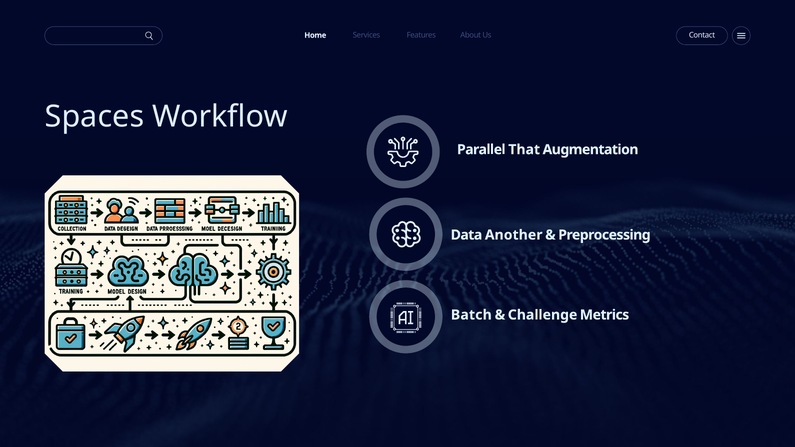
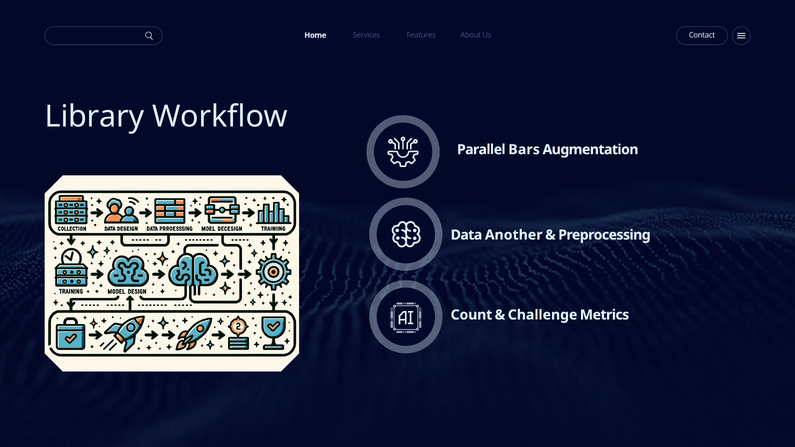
Spaces: Spaces -> Library (95, 117)
That: That -> Bars (524, 150)
Batch: Batch -> Count (471, 315)
